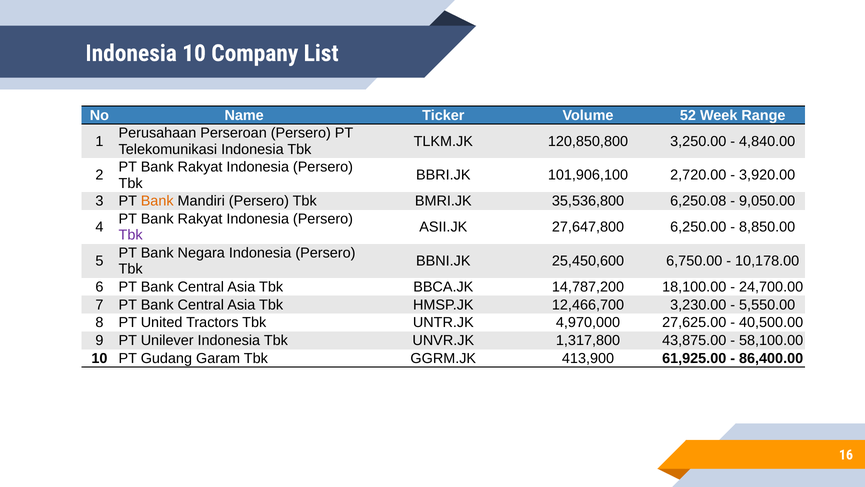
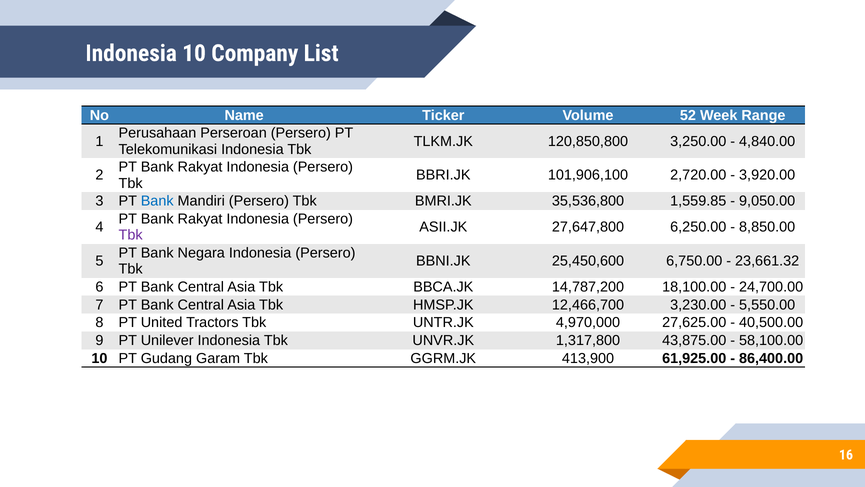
Bank colour: orange -> blue (157, 201)
6,250.08: 6,250.08 -> 1,559.85 (698, 201)
10,178.00: 10,178.00 -> 23,661.32 (767, 261)
